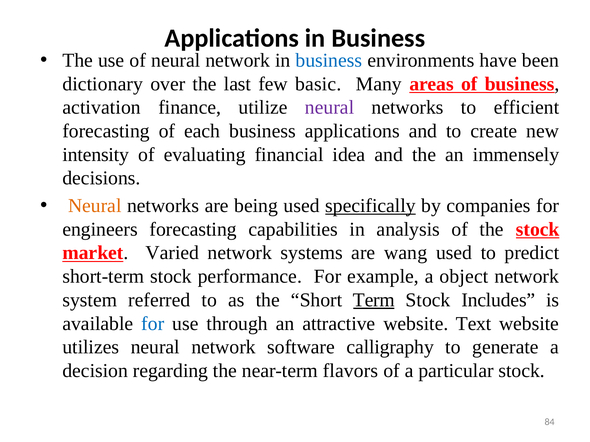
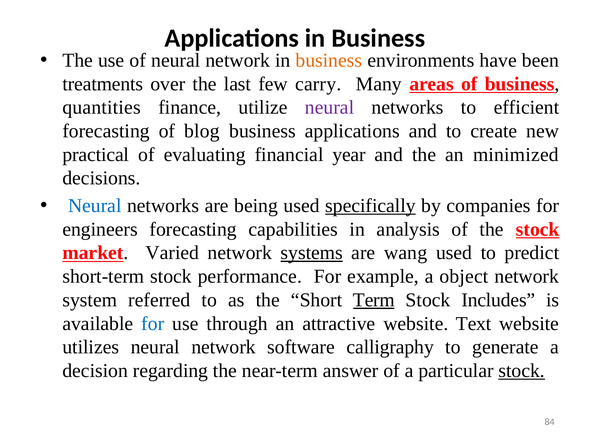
business colour: blue -> orange (329, 60)
dictionary: dictionary -> treatments (103, 84)
basic: basic -> carry (318, 84)
activation: activation -> quantities (102, 108)
each: each -> blog (202, 131)
intensity: intensity -> practical (96, 155)
idea: idea -> year (349, 155)
immensely: immensely -> minimized (516, 155)
Neural colour: orange -> blue (95, 206)
systems underline: none -> present (312, 253)
flavors: flavors -> answer (351, 371)
stock underline: none -> present (522, 371)
